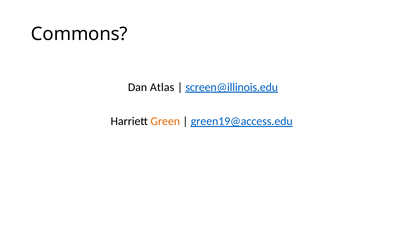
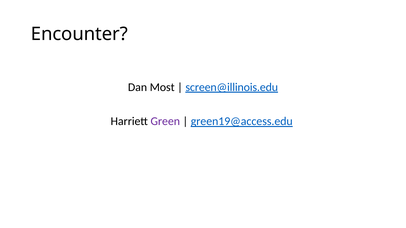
Commons: Commons -> Encounter (79, 34)
Atlas: Atlas -> Most (162, 87)
Green colour: orange -> purple (165, 122)
